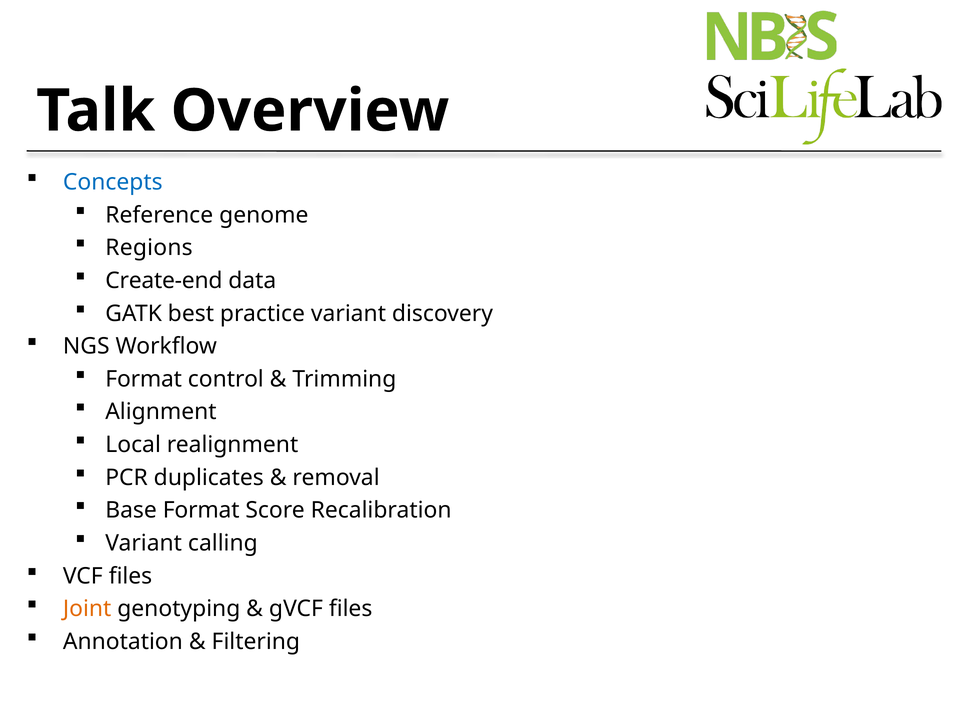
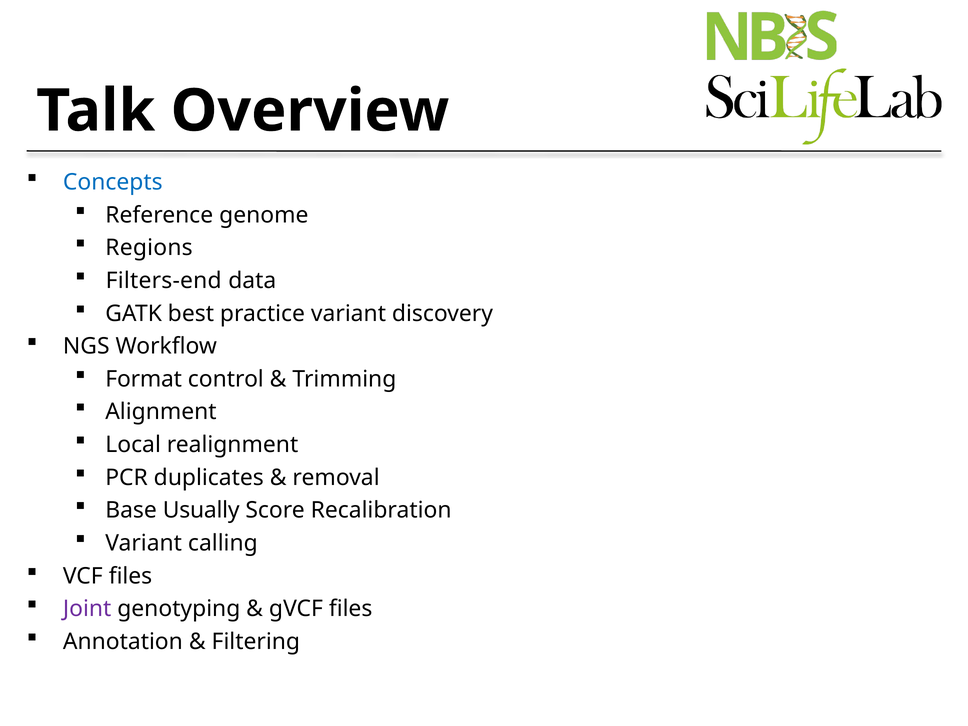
Create-end: Create-end -> Filters-end (164, 281)
Base Format: Format -> Usually (201, 510)
Joint colour: orange -> purple (87, 609)
